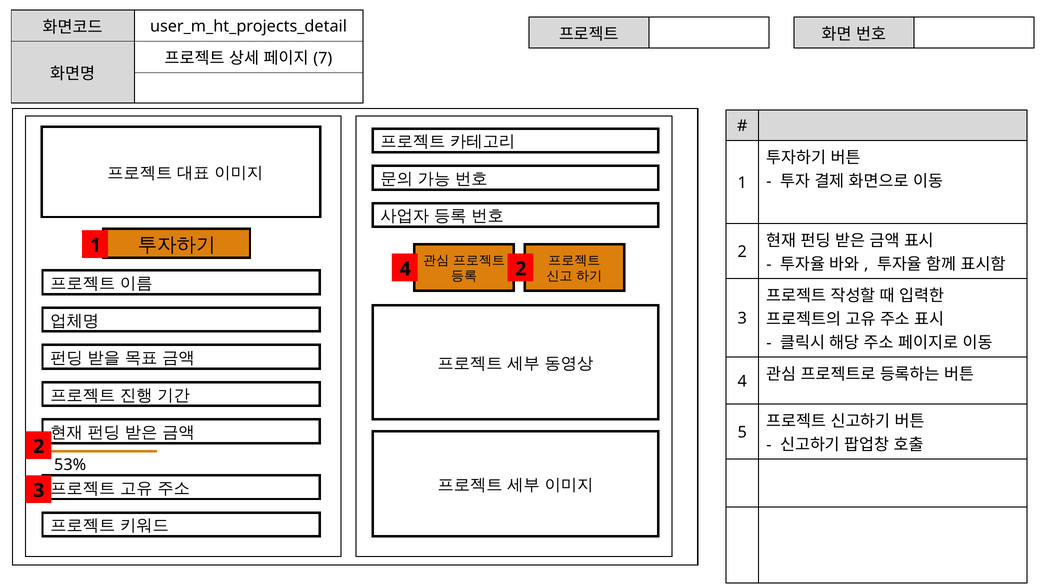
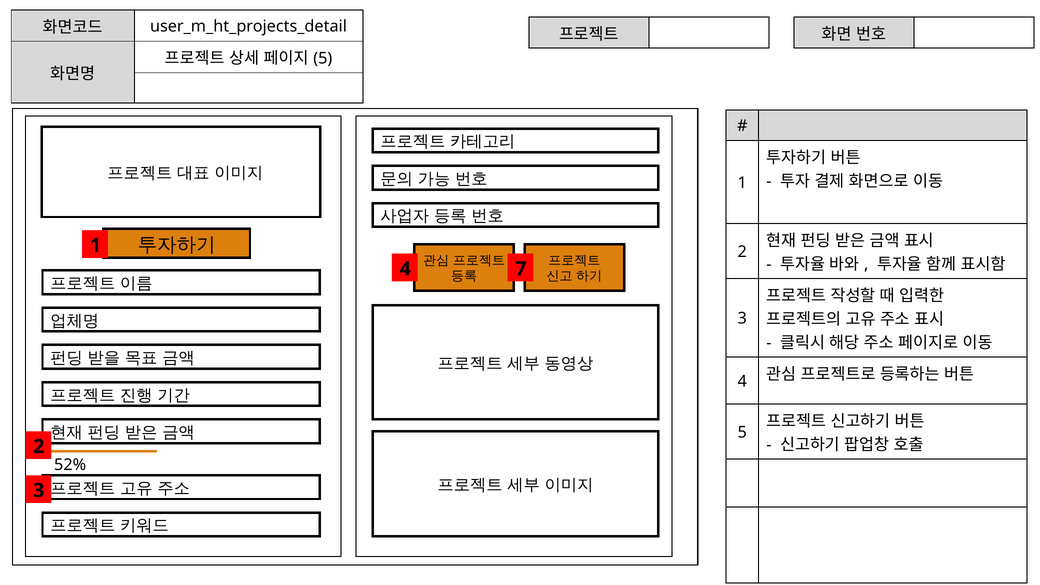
7: 7 -> 5 (323, 59)
4 2: 2 -> 7 (521, 269)
53%: 53% -> 52% (70, 465)
